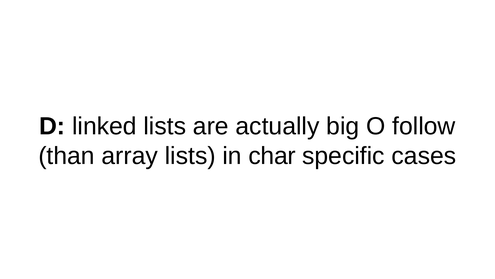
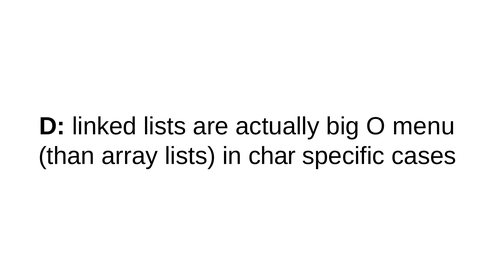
follow: follow -> menu (424, 126)
